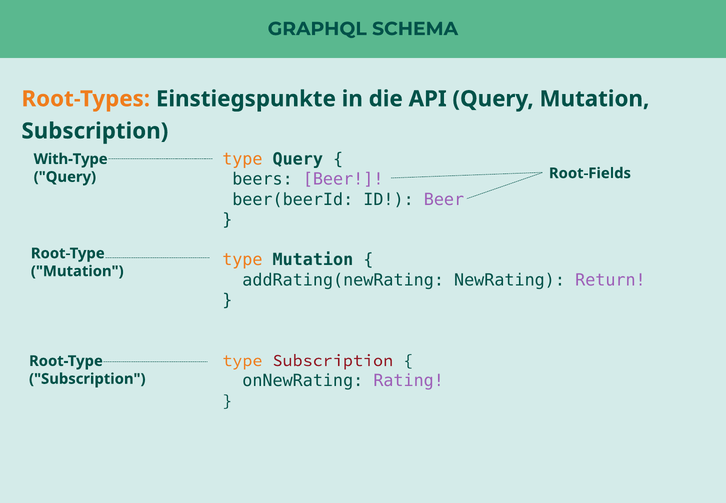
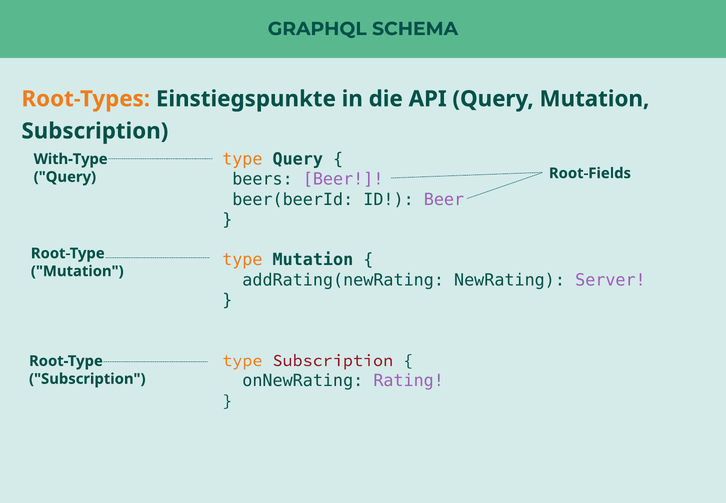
Return: Return -> Server (610, 280)
